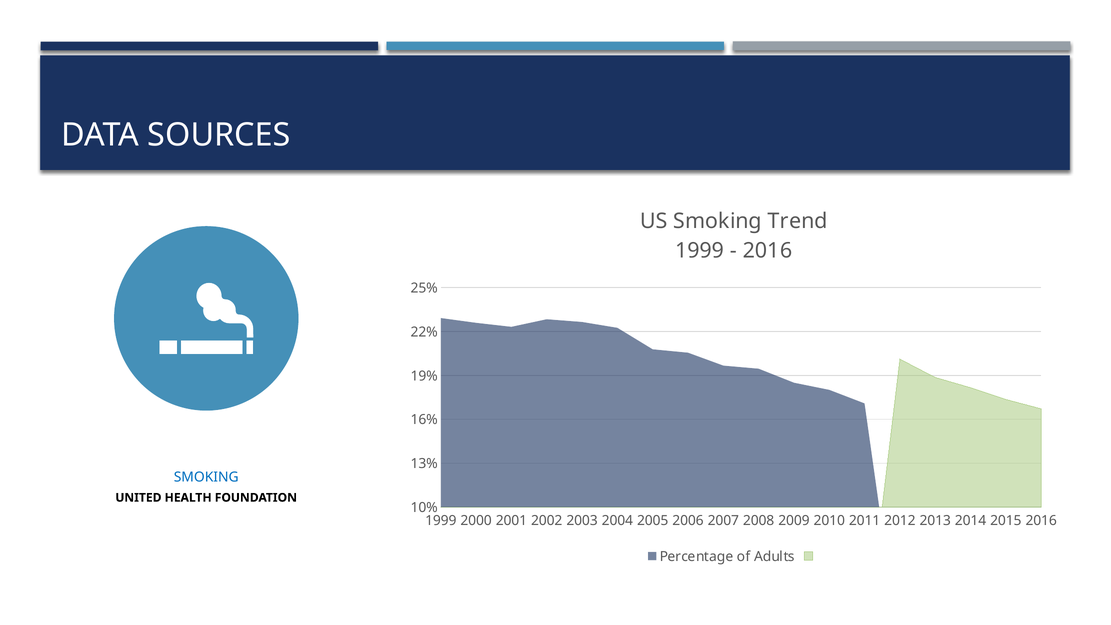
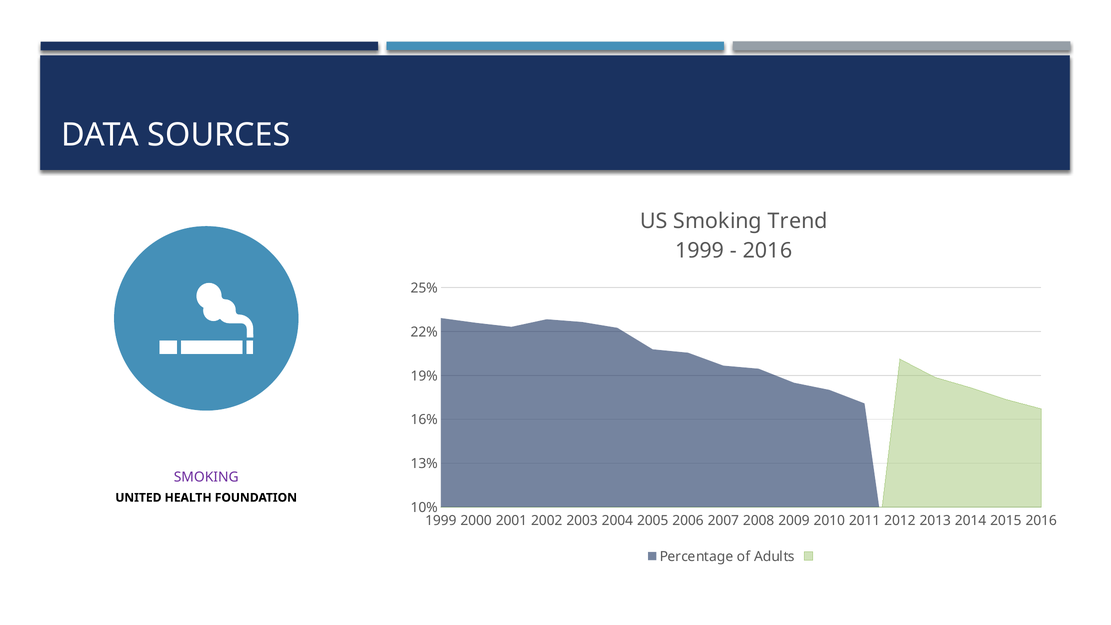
SMOKING colour: blue -> purple (206, 477)
